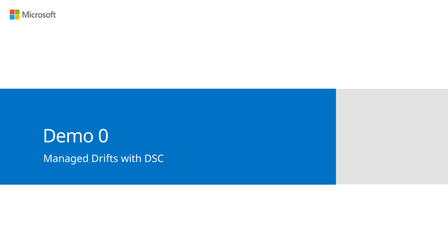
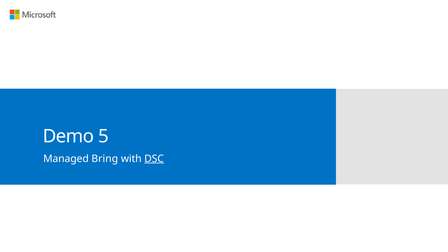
0: 0 -> 5 (103, 136)
Drifts: Drifts -> Bring (105, 159)
DSC underline: none -> present (154, 159)
